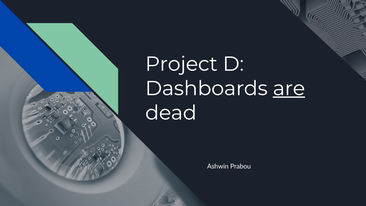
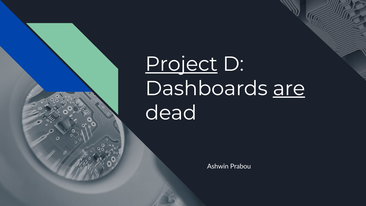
Project underline: none -> present (181, 64)
